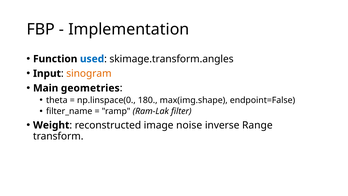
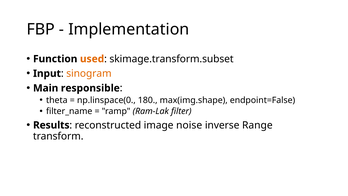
used colour: blue -> orange (92, 59)
skimage.transform.angles: skimage.transform.angles -> skimage.transform.subset (172, 59)
geometries: geometries -> responsible (90, 88)
Weight: Weight -> Results (51, 125)
